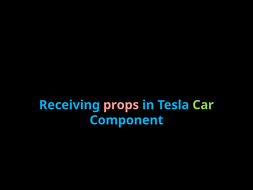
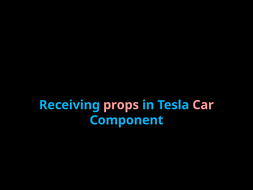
Car colour: light green -> pink (203, 105)
